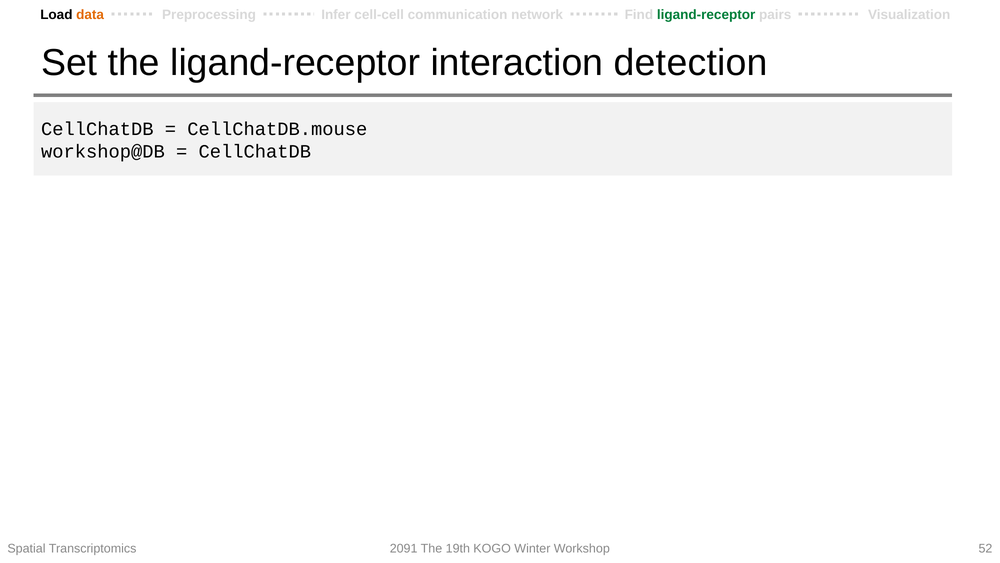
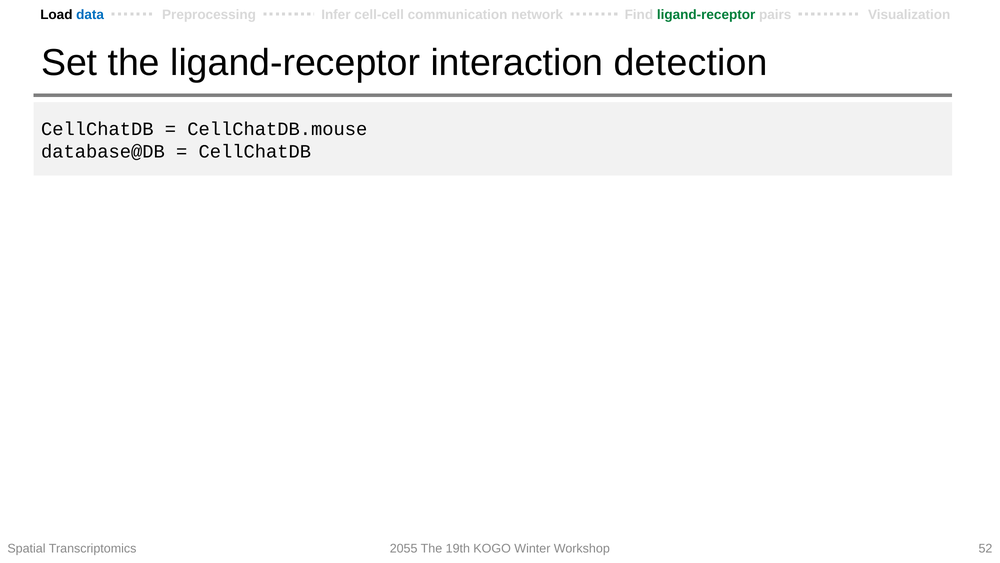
data colour: orange -> blue (90, 15)
workshop@DB: workshop@DB -> database@DB (103, 151)
2091: 2091 -> 2055 (404, 548)
